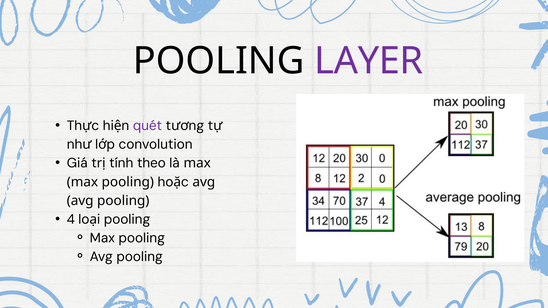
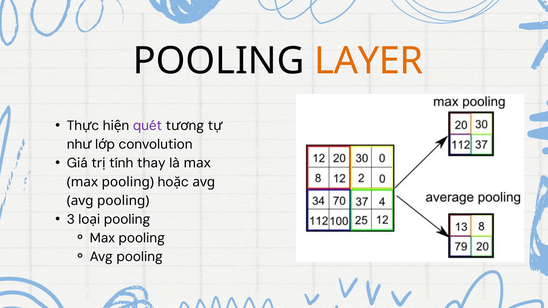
LAYER colour: purple -> orange (369, 61)
theo: theo -> thay (151, 163)
4: 4 -> 3 (71, 220)
